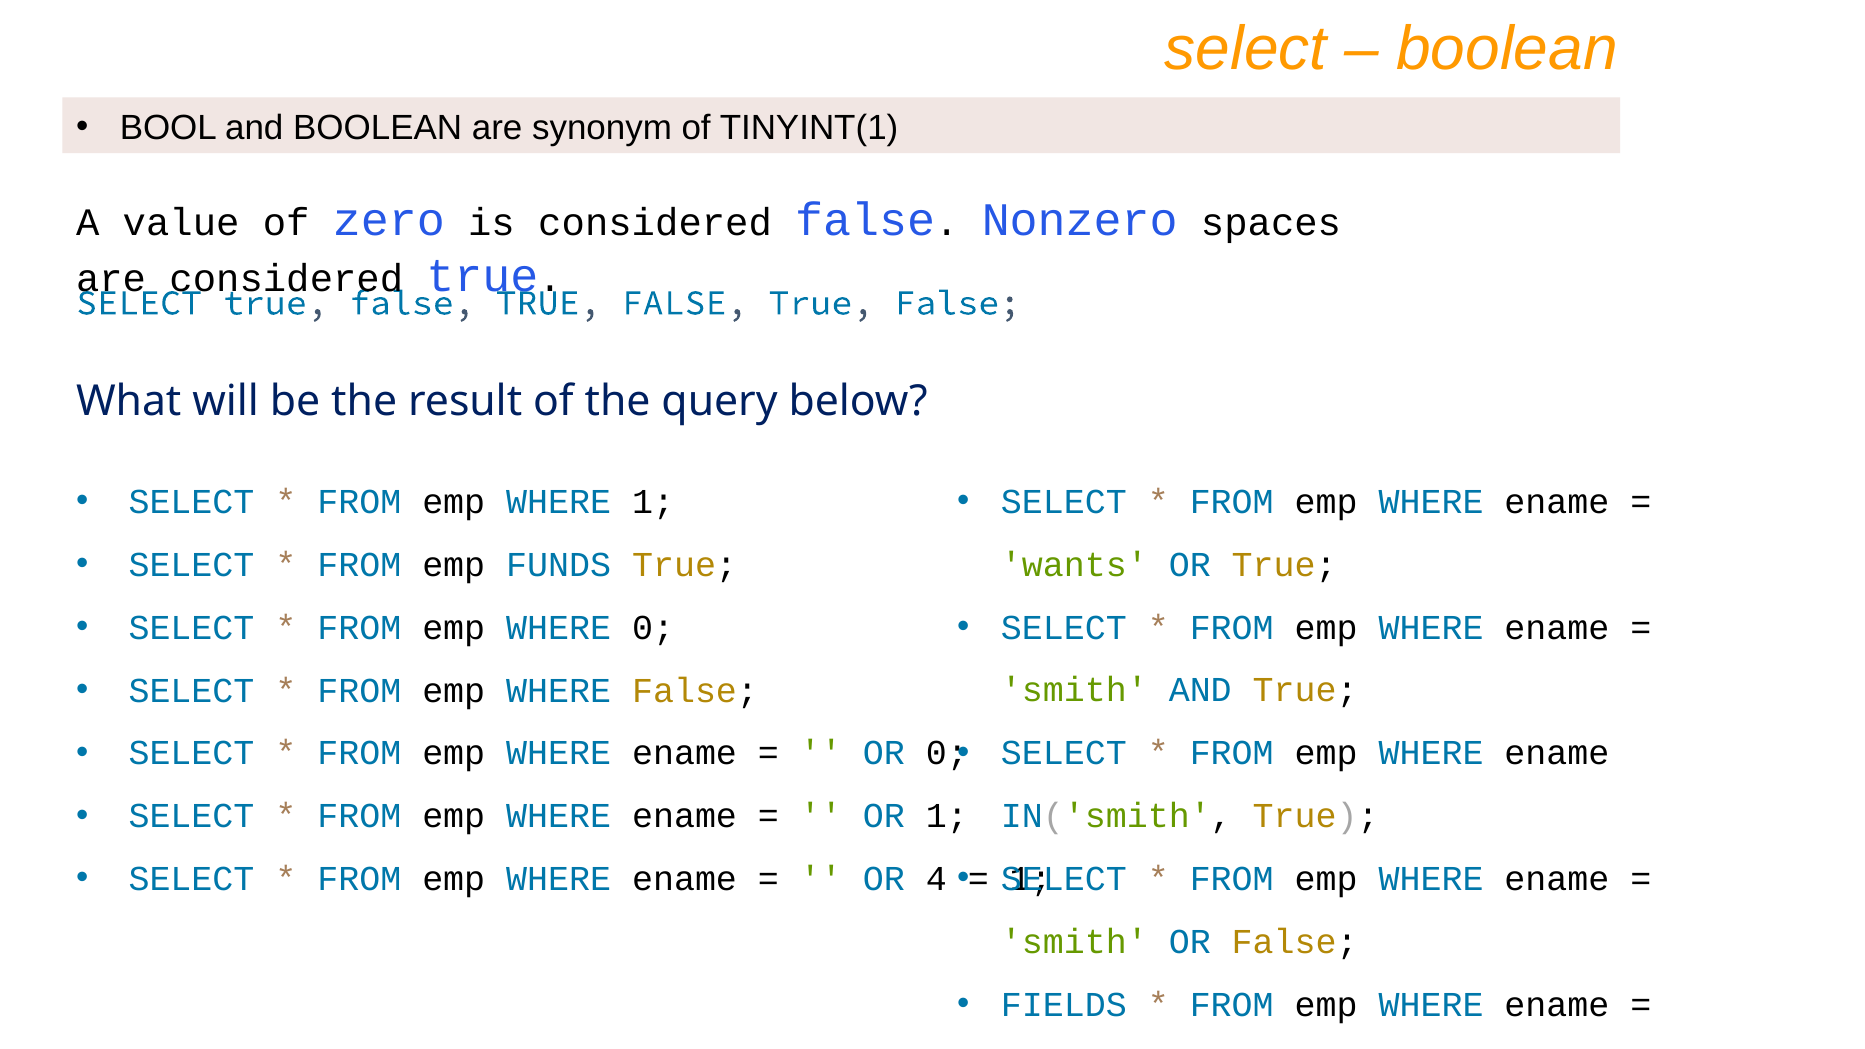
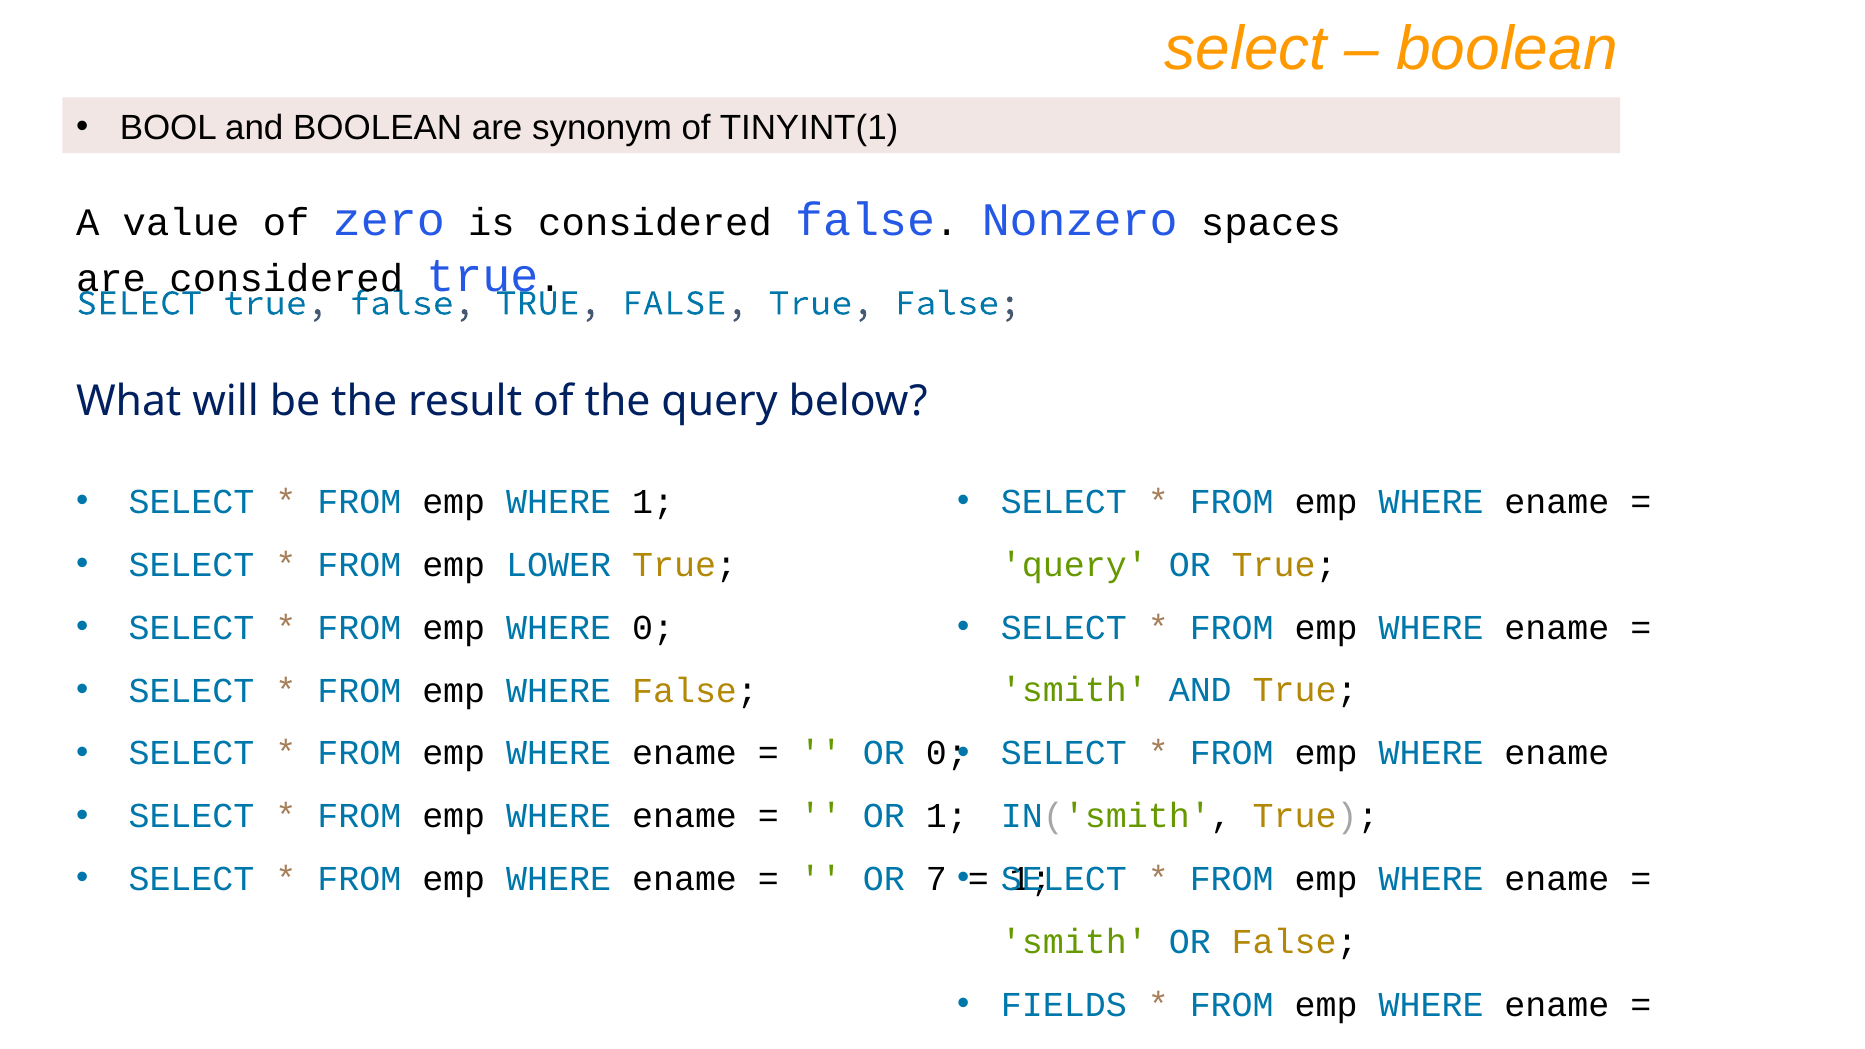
FUNDS: FUNDS -> LOWER (559, 565)
wants: wants -> query (1074, 565)
4: 4 -> 7 (936, 879)
